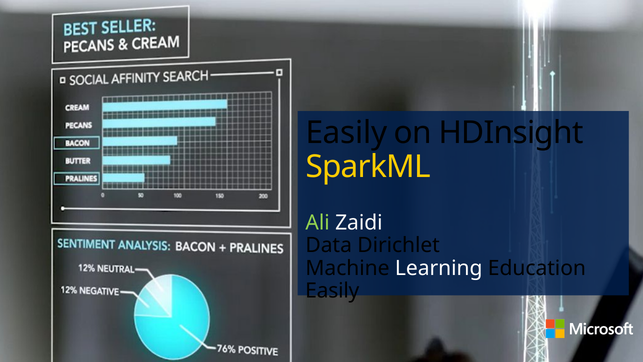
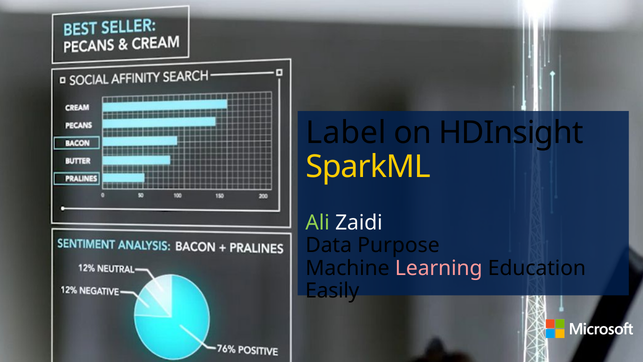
Easily: Easily -> Label (346, 133)
Dirichlet: Dirichlet -> Purpose (399, 245)
Learning colour: white -> pink (439, 268)
